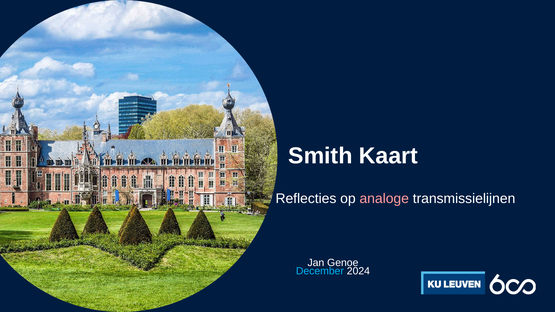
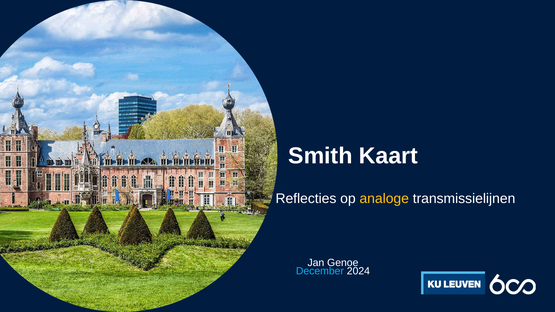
analoge colour: pink -> yellow (384, 199)
